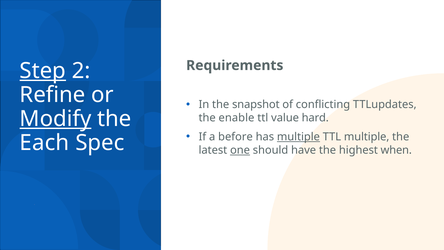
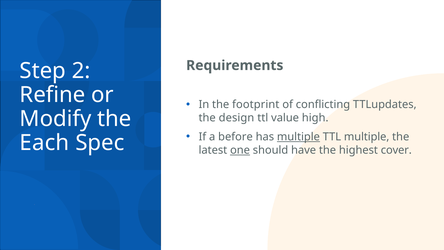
Step underline: present -> none (43, 71)
snapshot: snapshot -> footprint (256, 105)
Modify underline: present -> none (55, 119)
enable: enable -> design (236, 118)
hard: hard -> high (315, 118)
when: when -> cover (396, 150)
